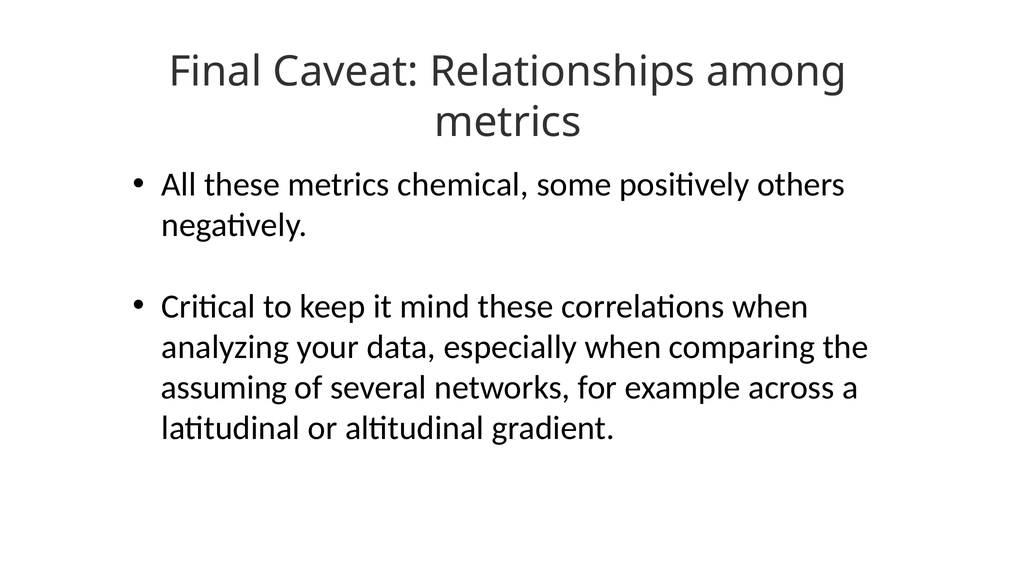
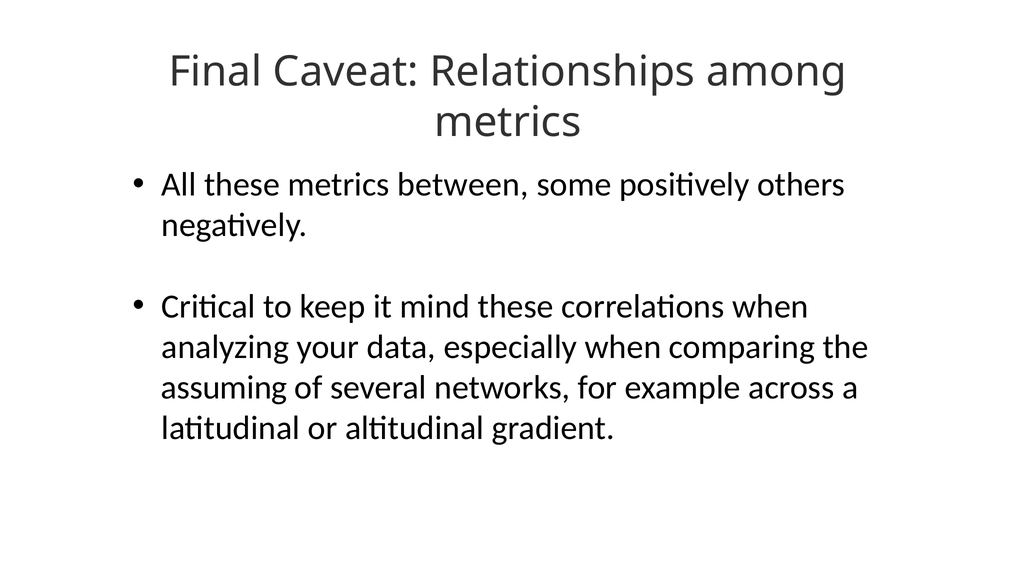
chemical: chemical -> between (463, 185)
